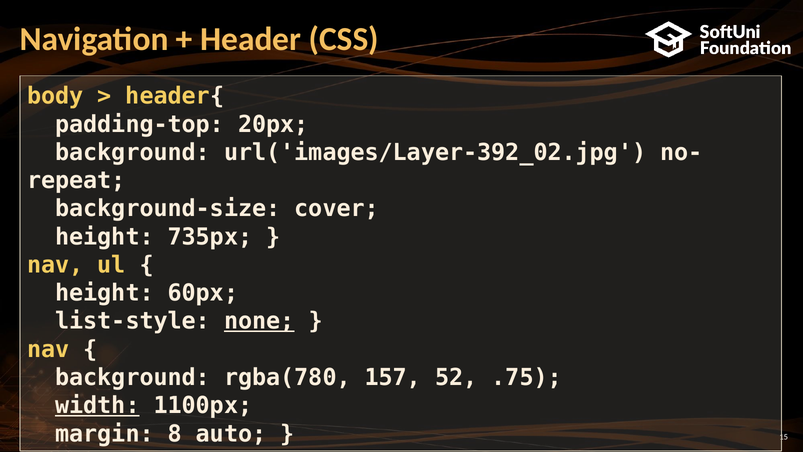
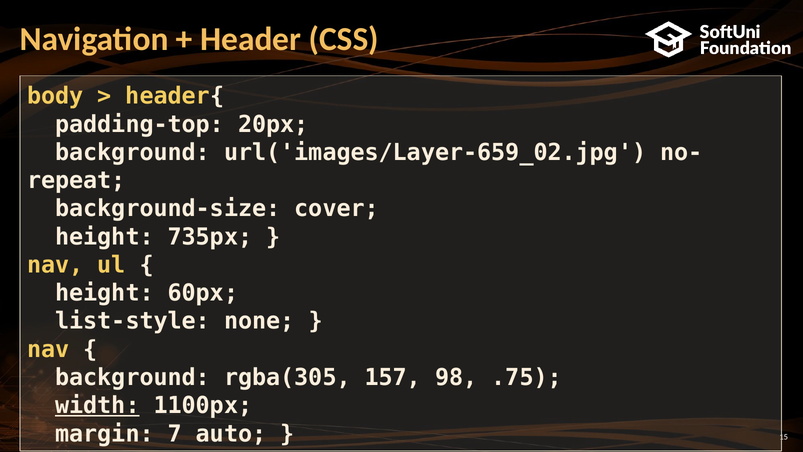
url('images/Layer-392_02.jpg: url('images/Layer-392_02.jpg -> url('images/Layer-659_02.jpg (435, 152)
none underline: present -> none (259, 321)
rgba(780: rgba(780 -> rgba(305 (287, 377)
52: 52 -> 98 (456, 377)
8: 8 -> 7 (175, 434)
